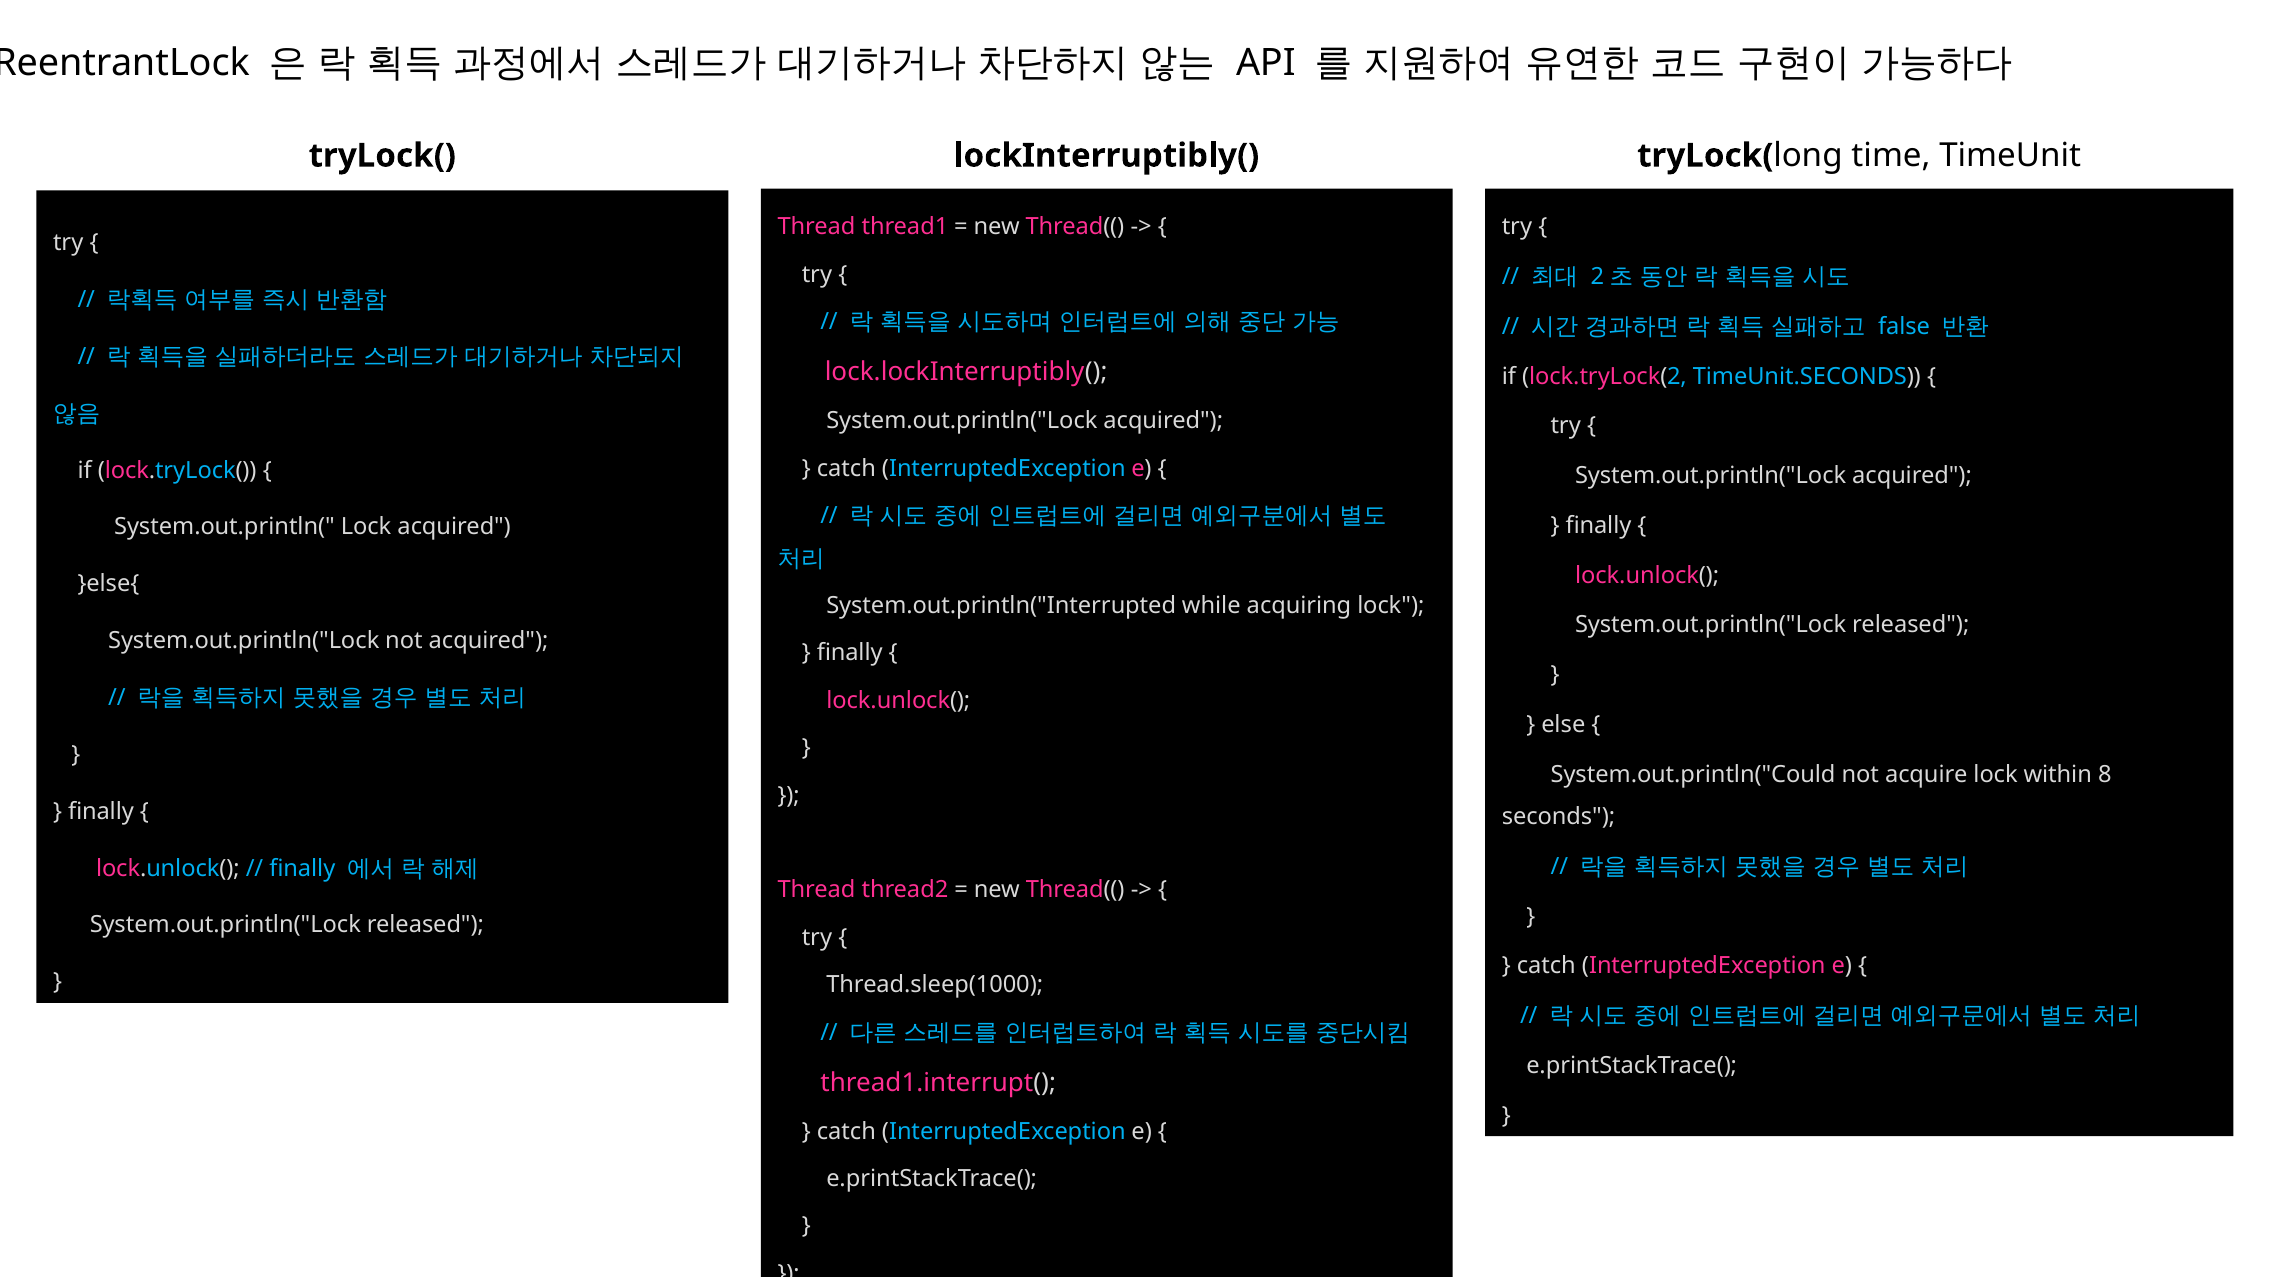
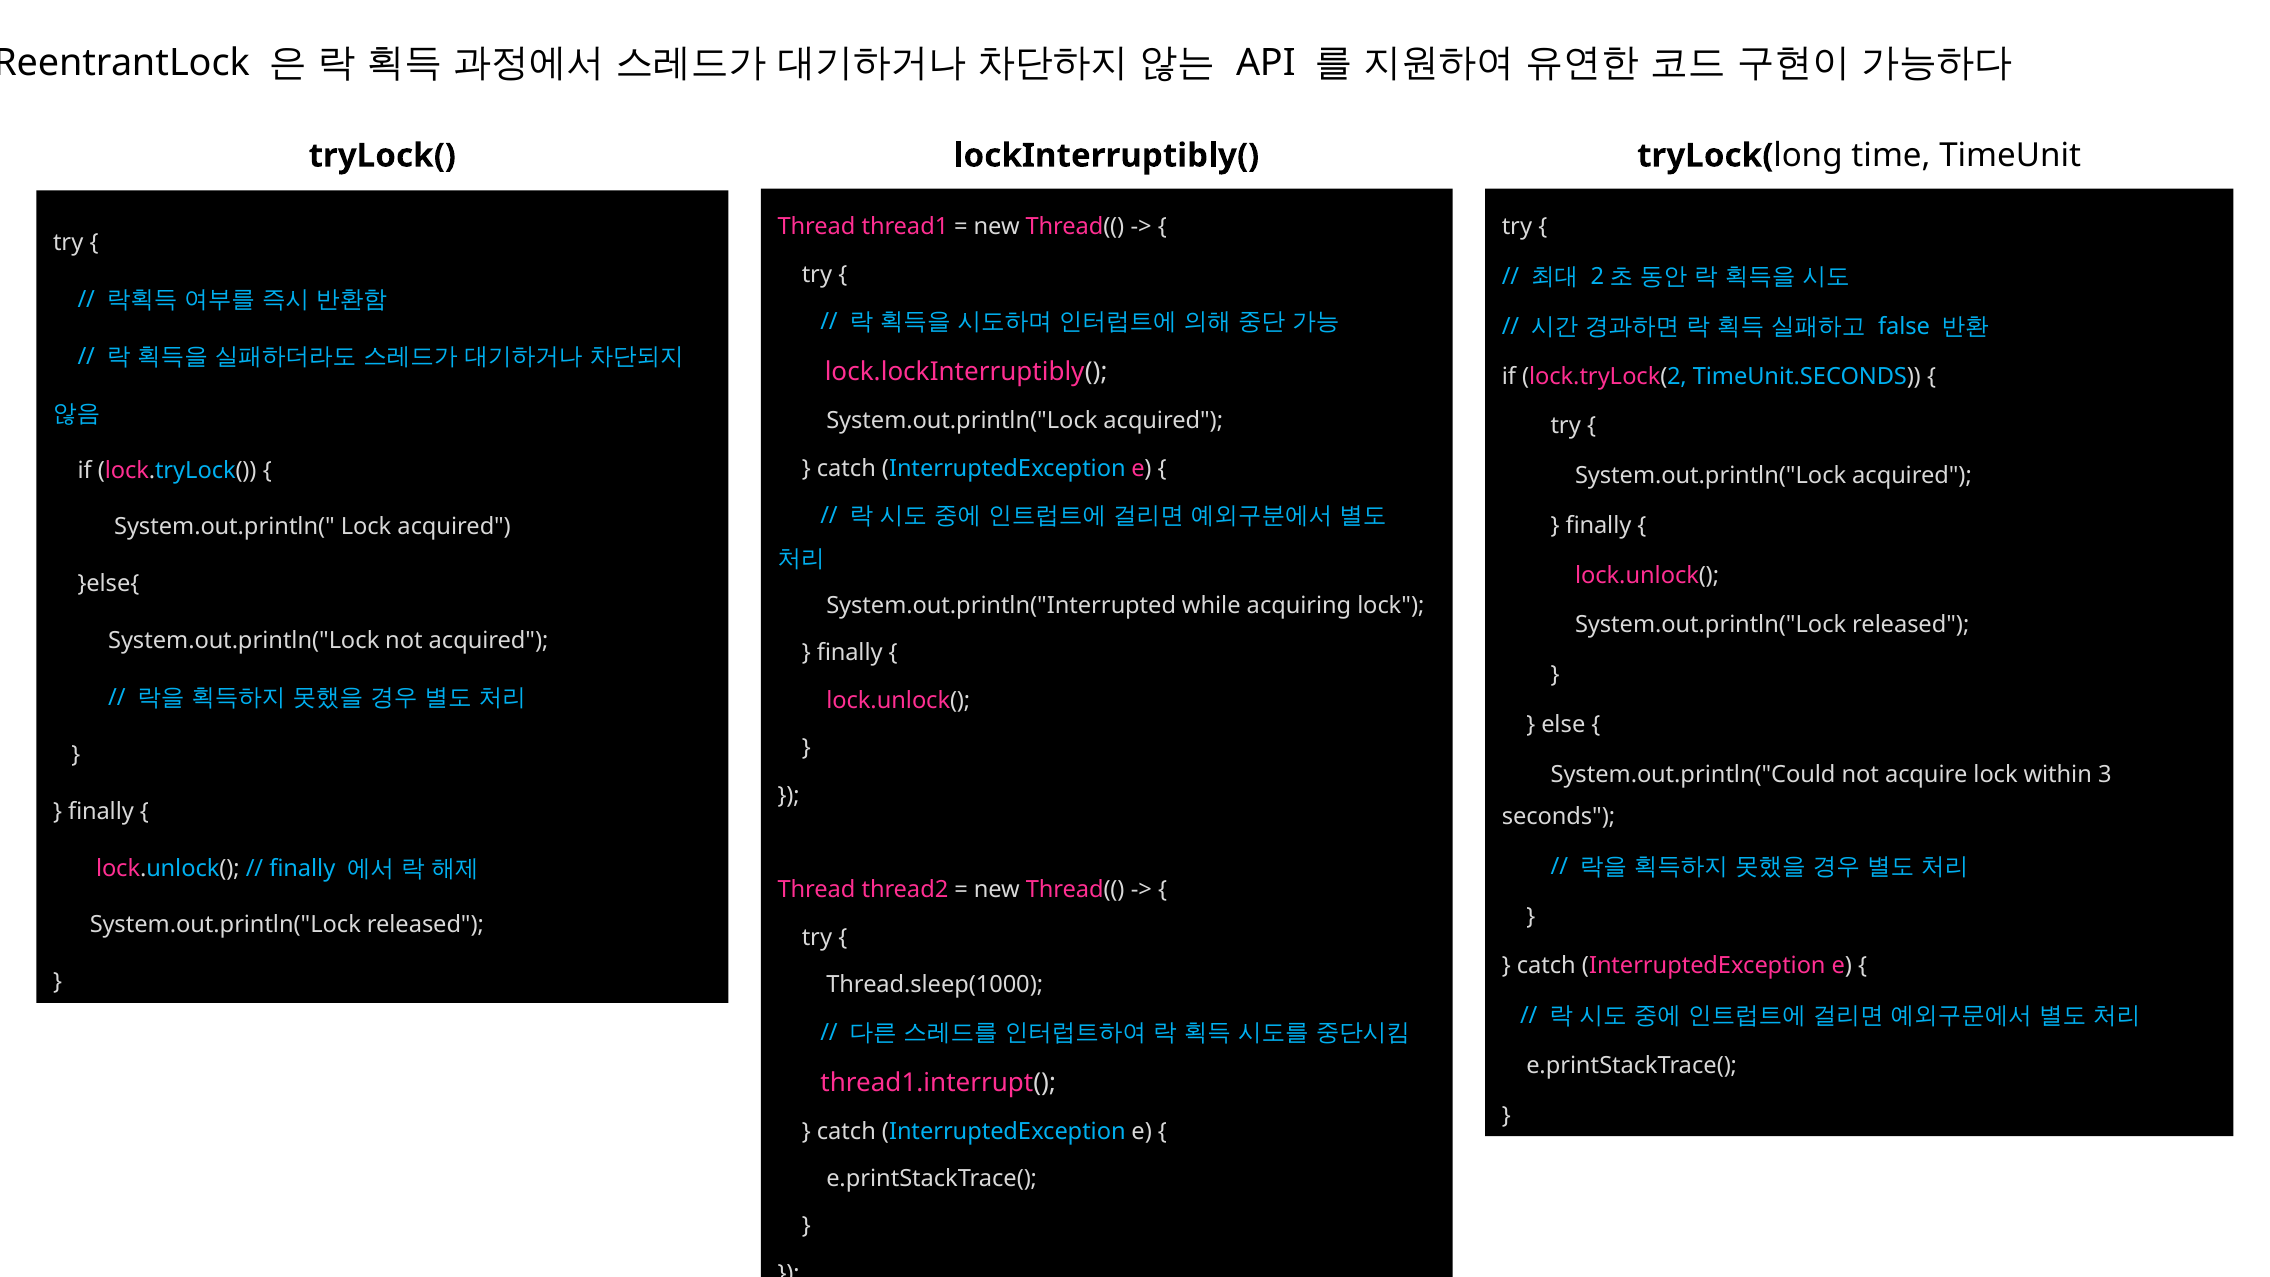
8: 8 -> 3 (2105, 774)
